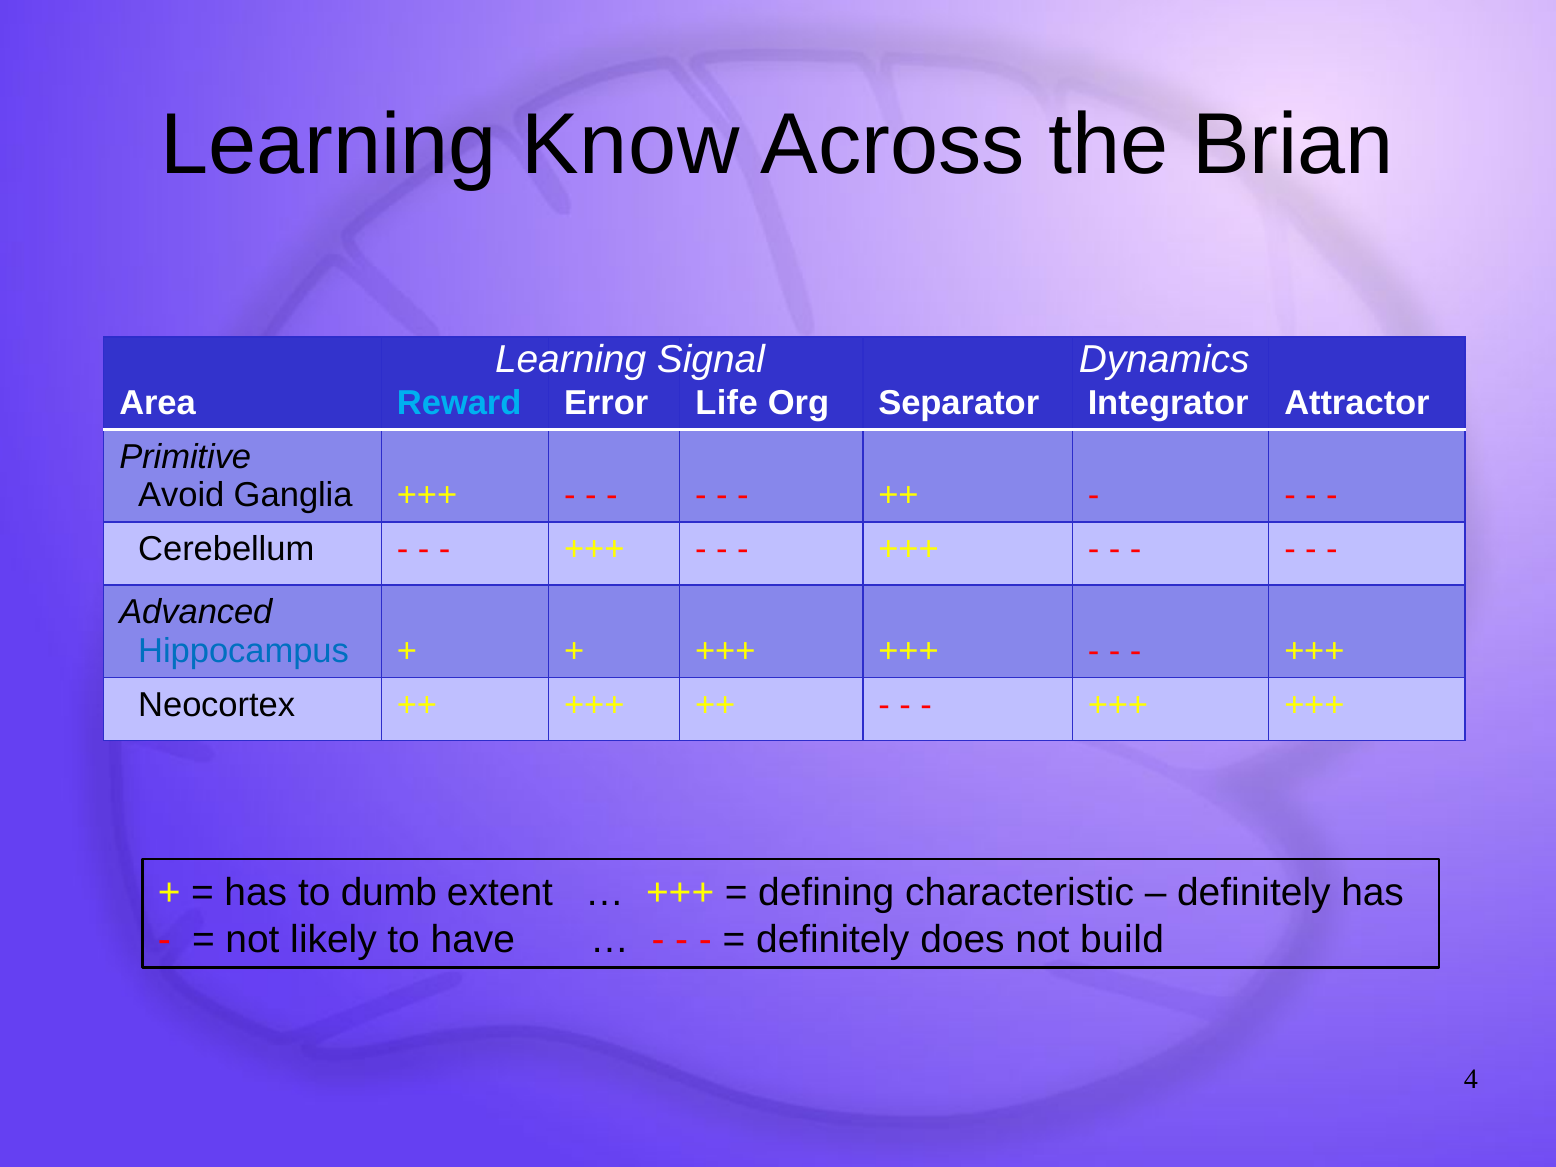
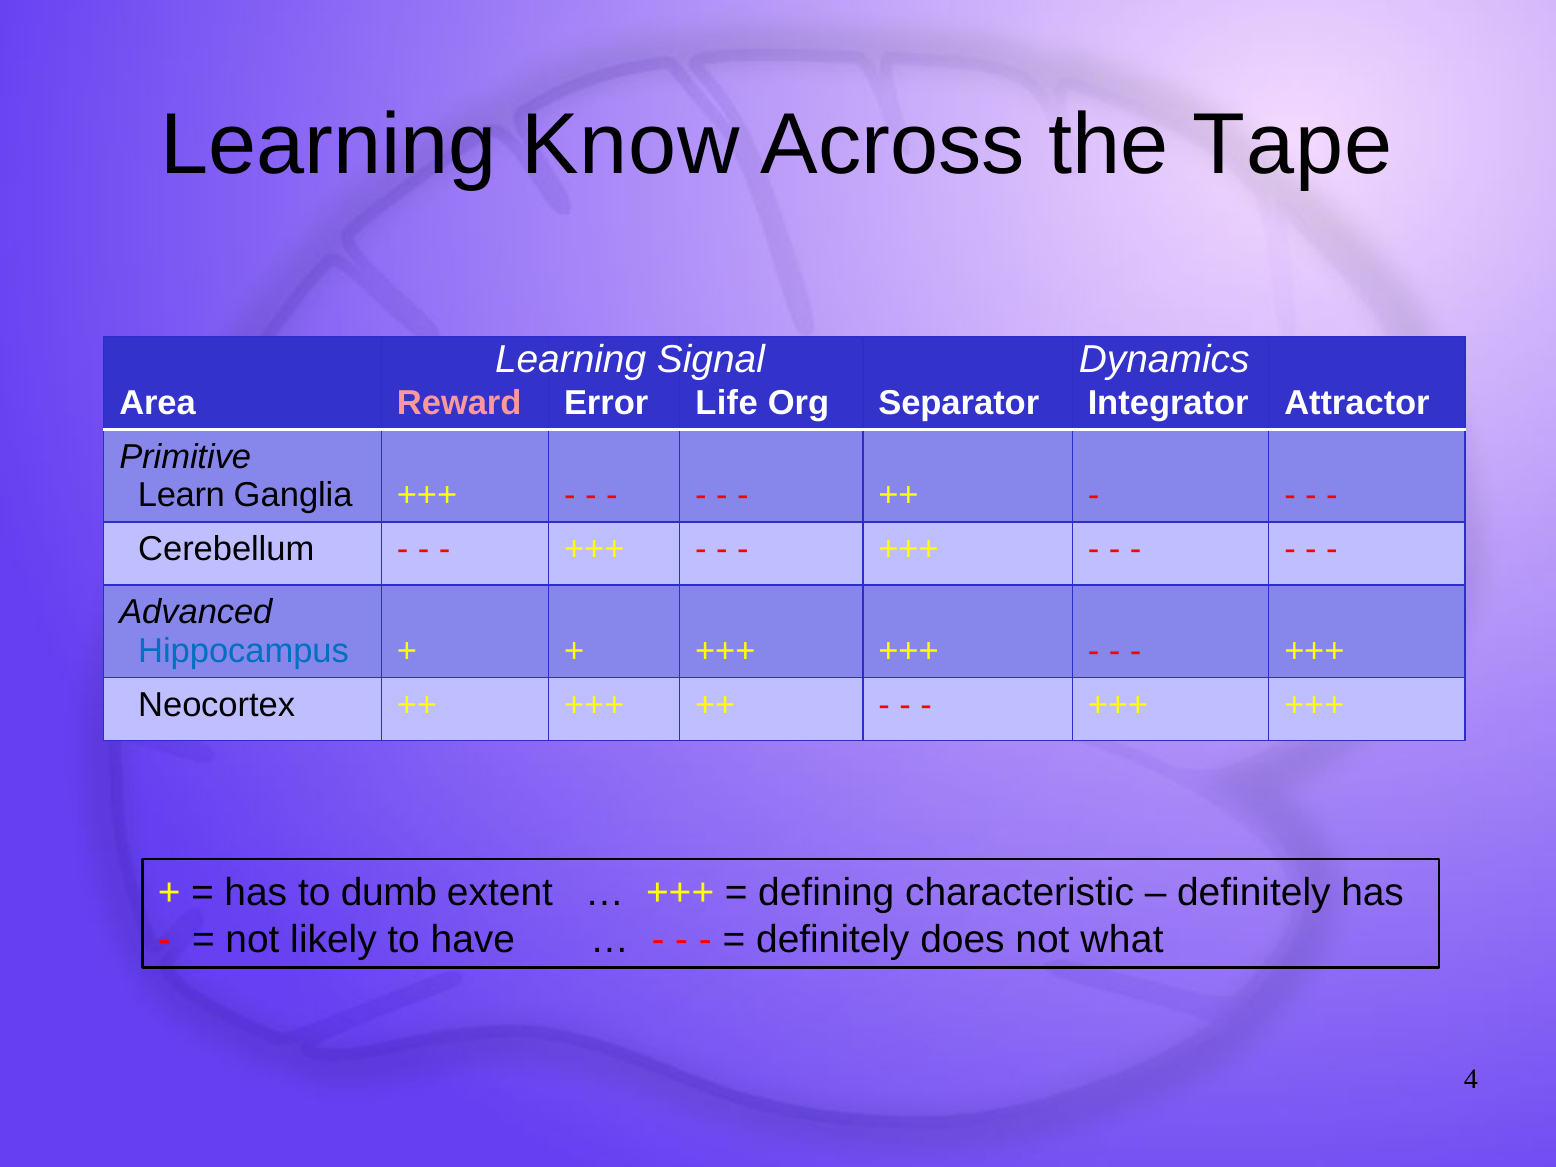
Brian: Brian -> Tape (1293, 145)
Reward colour: light blue -> pink (459, 403)
Avoid: Avoid -> Learn (181, 495)
build: build -> what (1122, 939)
